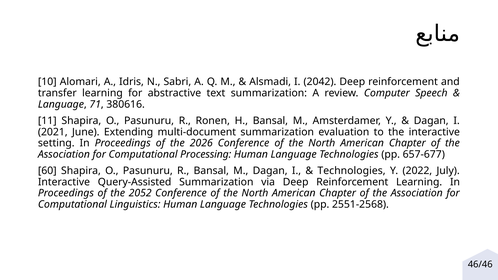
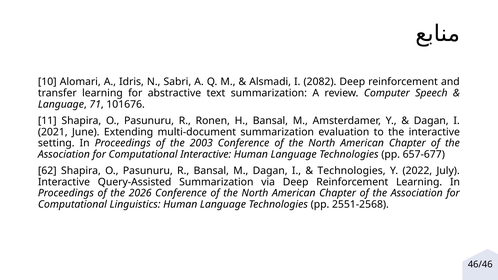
2042: 2042 -> 2082 (320, 82)
380616: 380616 -> 101676 (126, 104)
2026: 2026 -> 2003 (201, 143)
Computational Processing: Processing -> Interactive (206, 154)
60: 60 -> 62 (47, 171)
2052: 2052 -> 2026 (140, 193)
